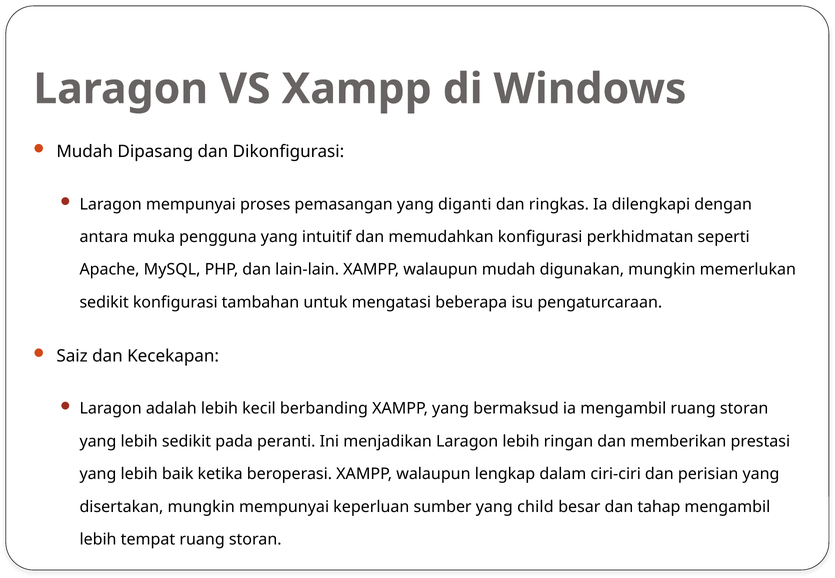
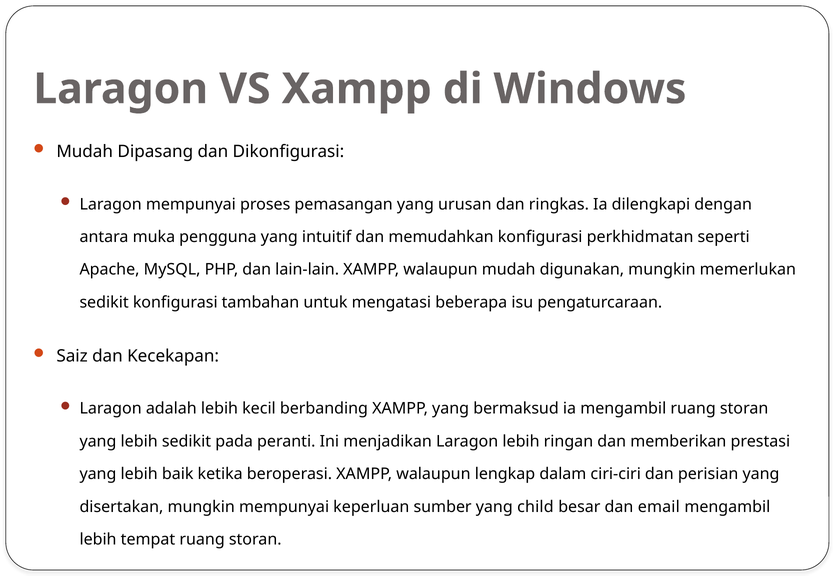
diganti: diganti -> urusan (465, 204)
tahap: tahap -> email (659, 507)
